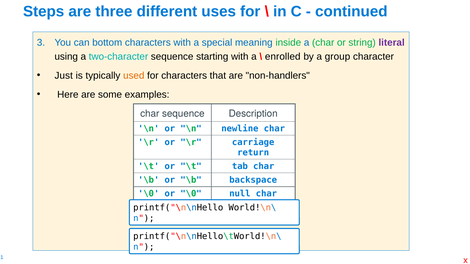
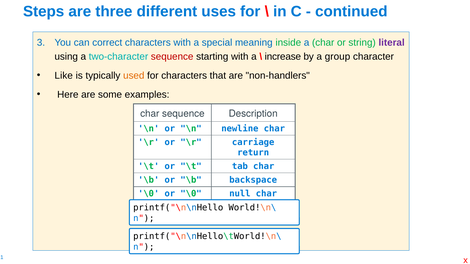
bottom: bottom -> correct (107, 43)
sequence colour: black -> red (172, 57)
enrolled: enrolled -> increase (283, 57)
Just: Just -> Like (64, 76)
